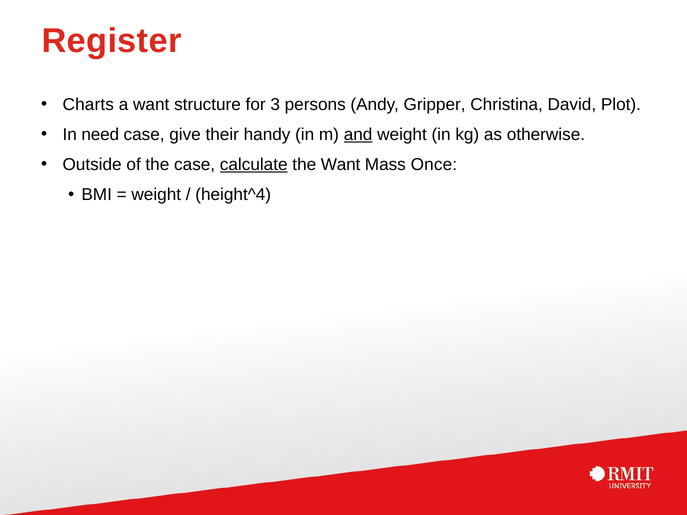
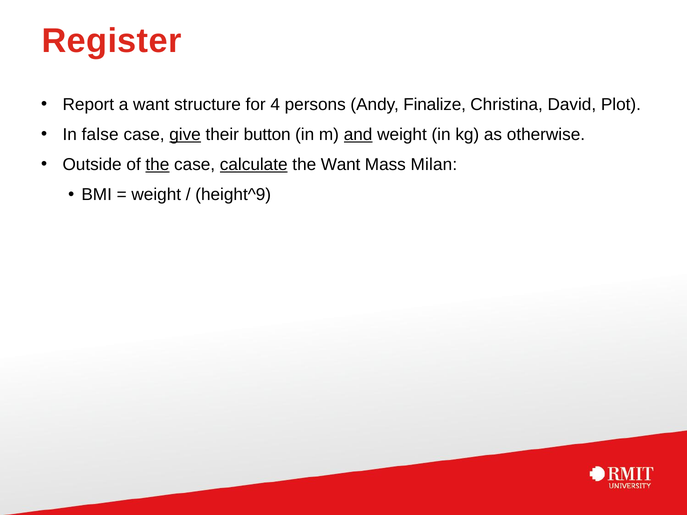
Charts: Charts -> Report (88, 104)
3: 3 -> 4 (275, 104)
Gripper: Gripper -> Finalize (435, 104)
need: need -> false (100, 135)
give underline: none -> present (185, 135)
handy: handy -> button (267, 135)
the underline: none -> present (157, 165)
Once: Once -> Milan (434, 165)
height^4: height^4 -> height^9 (233, 195)
